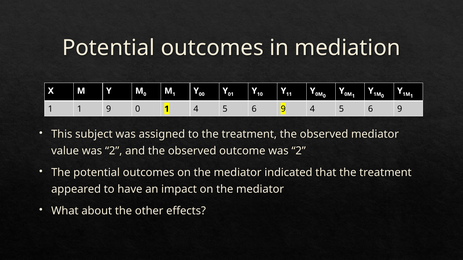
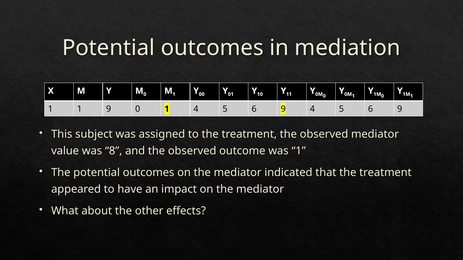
value was 2: 2 -> 8 (114, 151)
outcome was 2: 2 -> 1 (299, 151)
